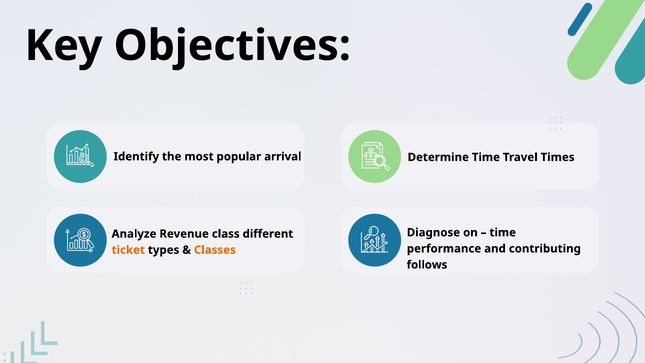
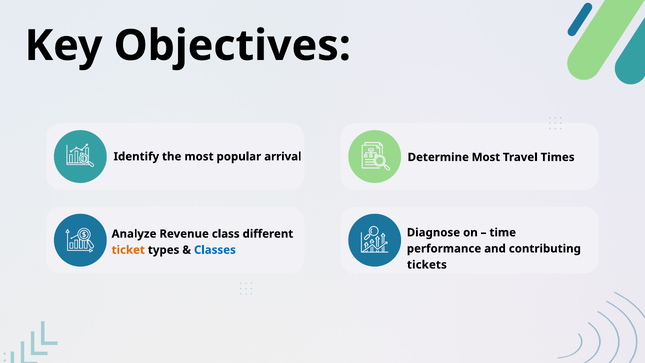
Determine Time: Time -> Most (486, 157)
Classes colour: orange -> blue (215, 250)
follows: follows -> tickets (427, 265)
